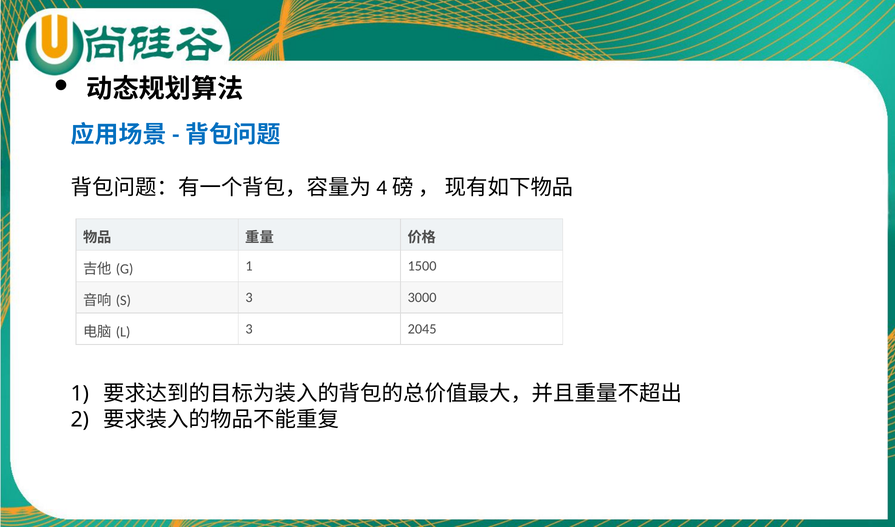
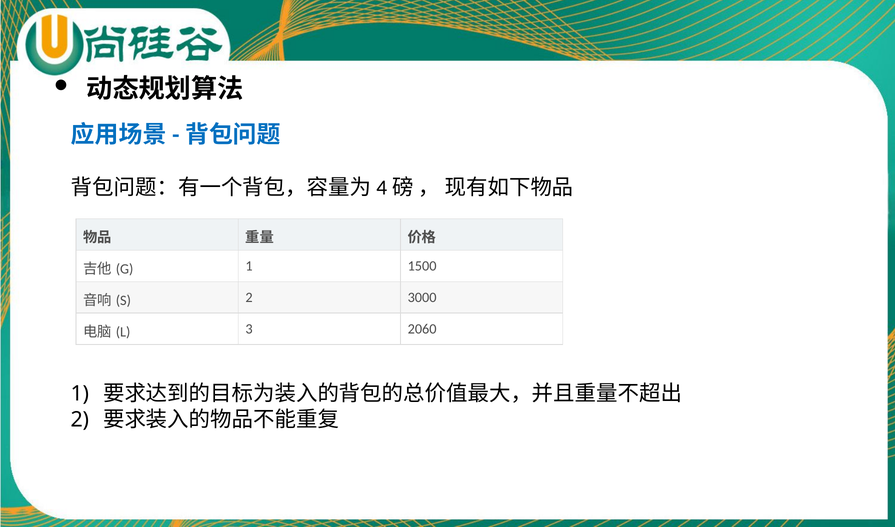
3: 3 -> 2 (249, 298)
2045: 2045 -> 2060 (422, 329)
